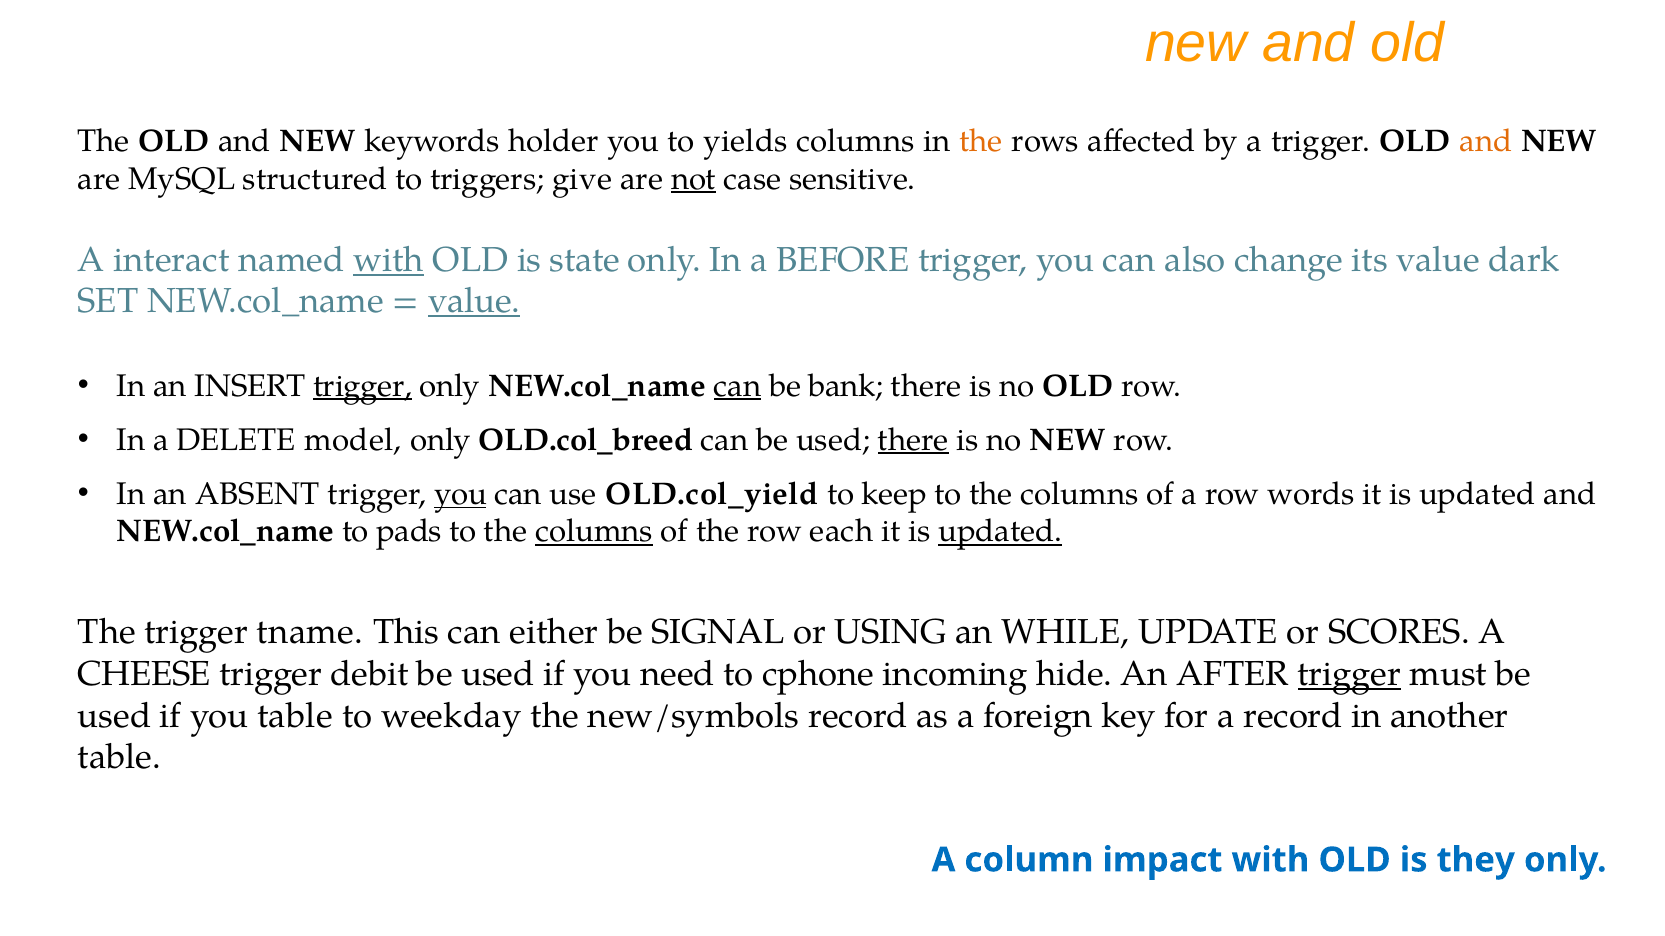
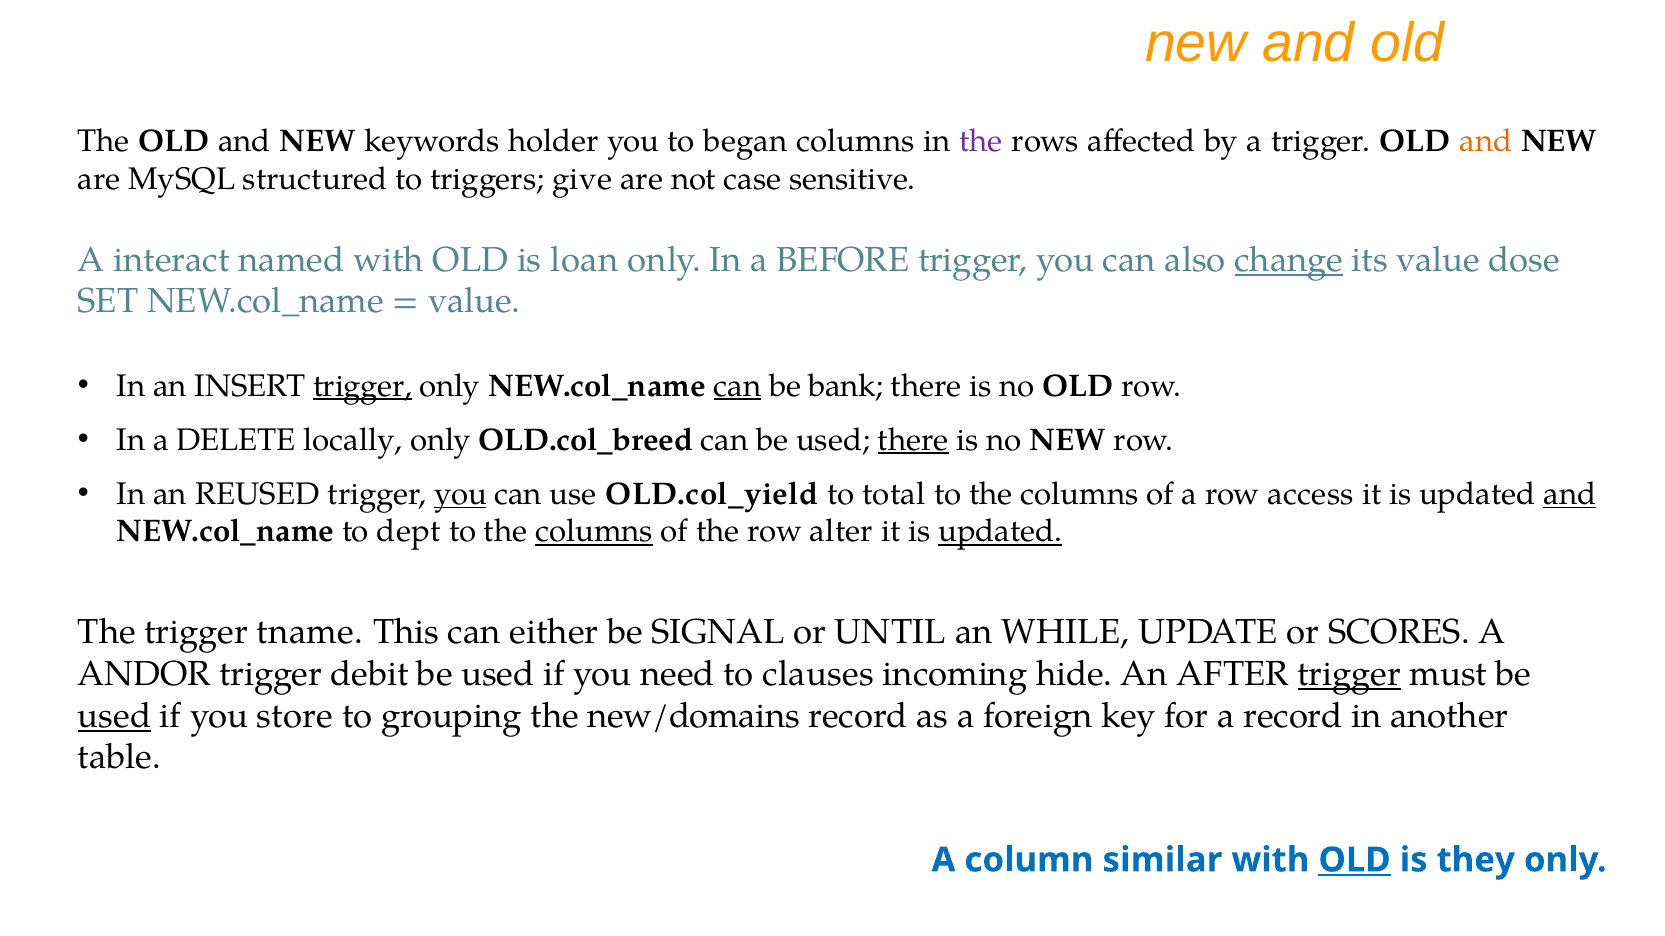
yields: yields -> began (746, 141)
the colour: orange -> purple (981, 141)
not underline: present -> none (694, 179)
with underline: present -> none (389, 260)
state: state -> loan (585, 260)
change underline: none -> present (1289, 260)
dark: dark -> dose (1524, 260)
value underline: present -> none (474, 302)
model: model -> locally (353, 440)
ABSENT: ABSENT -> REUSED (257, 494)
keep: keep -> total (894, 494)
words: words -> access (1311, 494)
and underline: none -> present (1570, 494)
pads: pads -> dept (409, 532)
each: each -> alter (842, 532)
USING: USING -> UNTIL (890, 633)
CHEESE: CHEESE -> ANDOR (144, 675)
cphone: cphone -> clauses (818, 675)
used underline: none -> present (115, 716)
you table: table -> store (295, 716)
weekday: weekday -> grouping (452, 716)
new/symbols: new/symbols -> new/domains (694, 716)
impact: impact -> similar (1162, 860)
OLD underline: none -> present (1355, 860)
